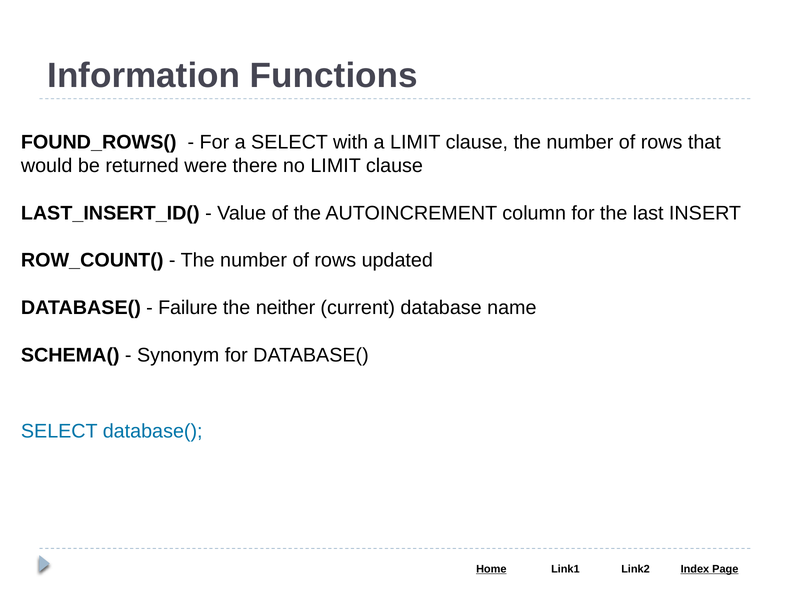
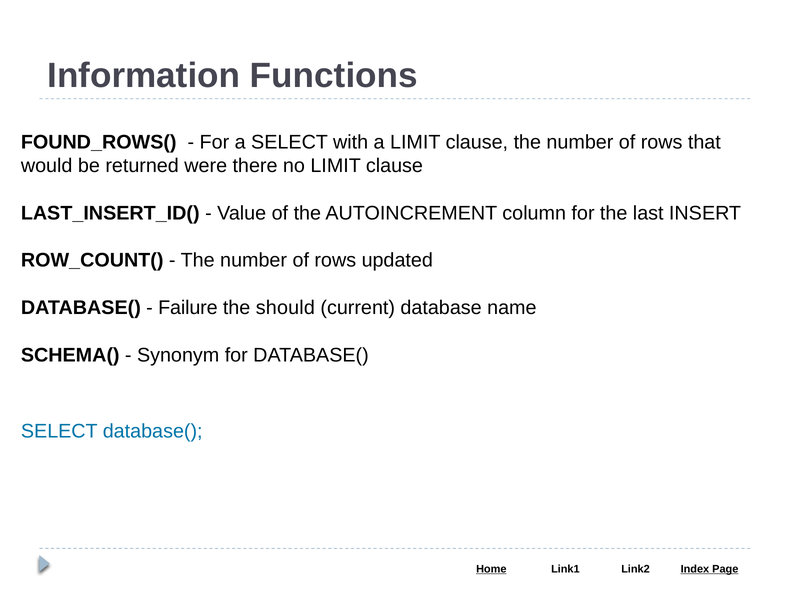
neither: neither -> should (285, 308)
